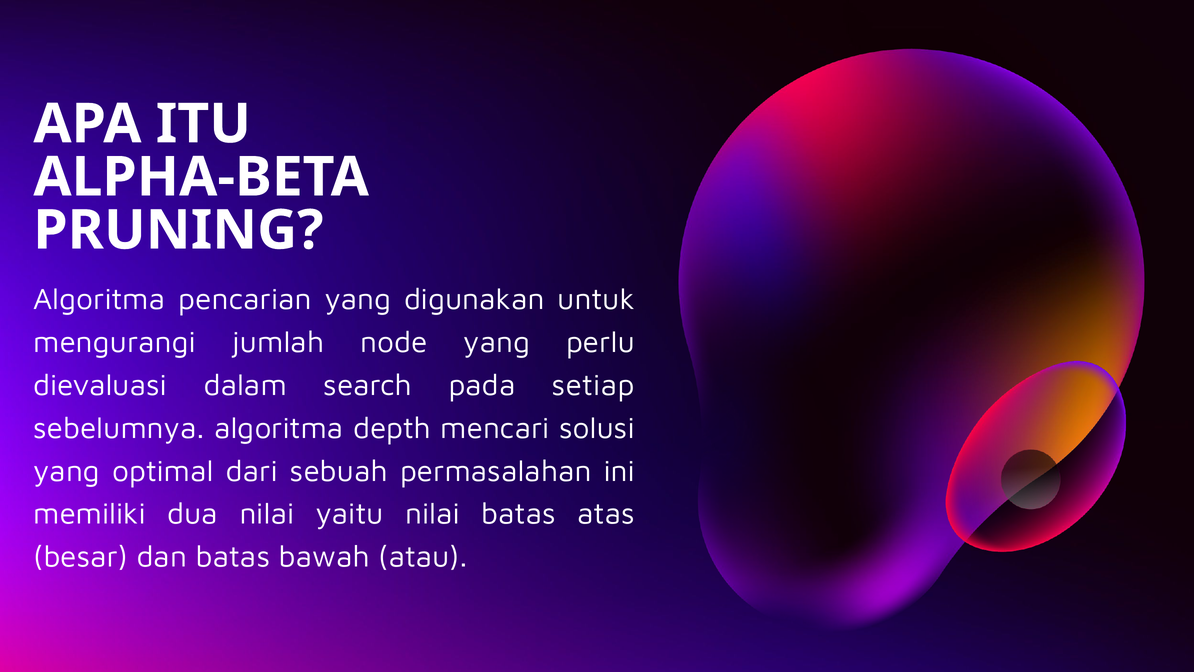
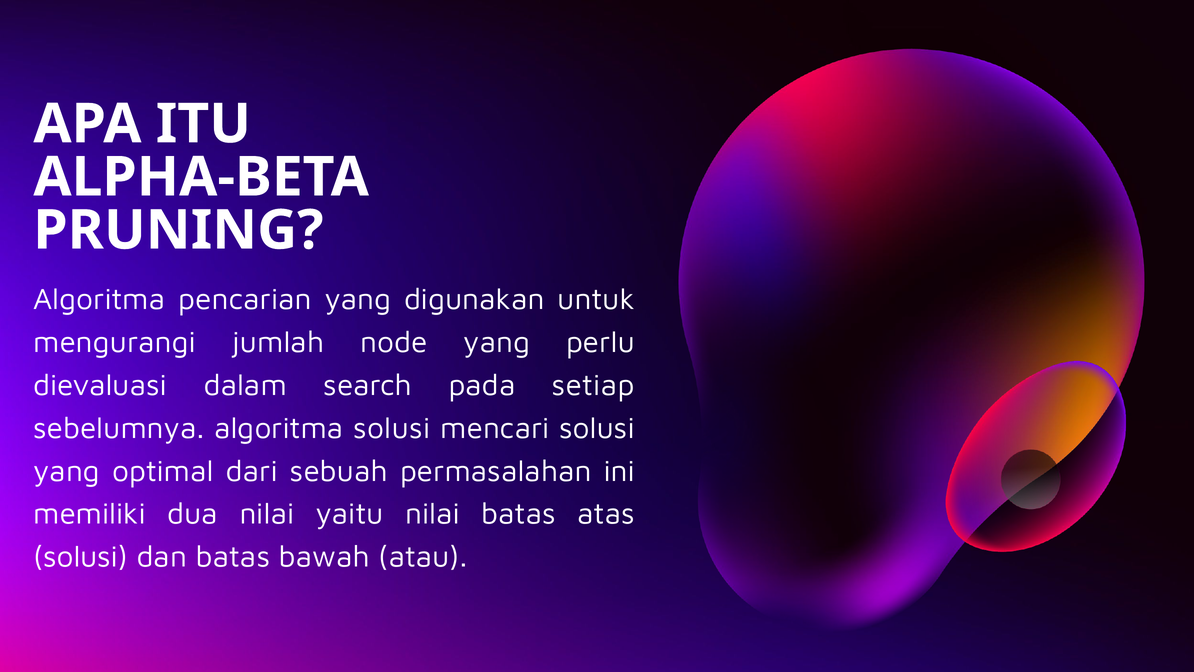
algoritma depth: depth -> solusi (392, 428)
besar: besar -> solusi (81, 557)
